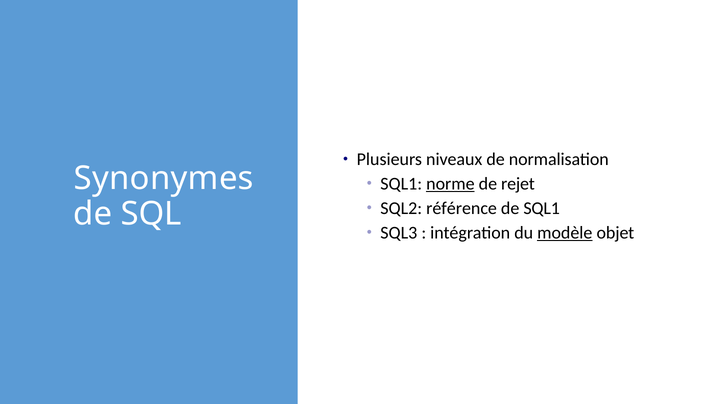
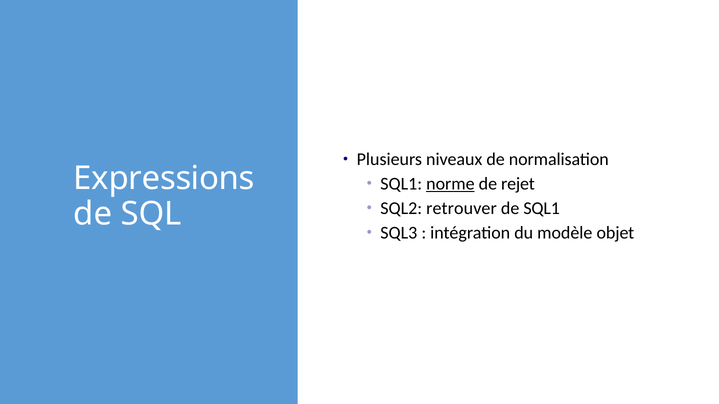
Synonymes: Synonymes -> Expressions (164, 178)
référence: référence -> retrouver (461, 209)
modèle underline: present -> none (565, 233)
